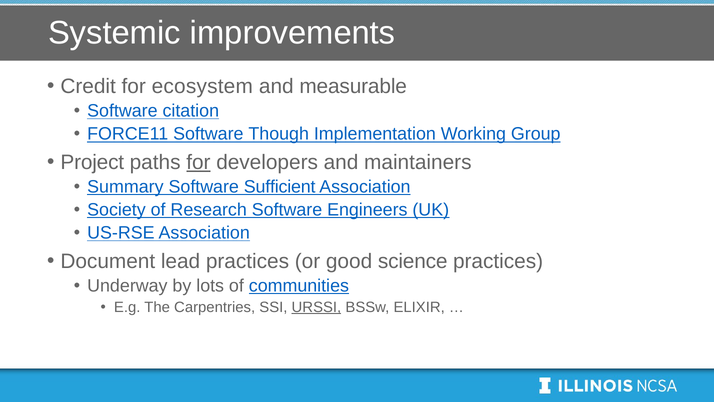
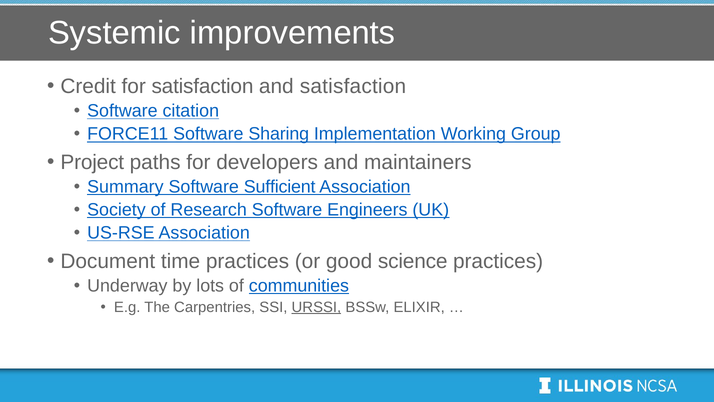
for ecosystem: ecosystem -> satisfaction (202, 86)
and measurable: measurable -> satisfaction (353, 86)
Though: Though -> Sharing (279, 134)
for underline: present -> none (198, 162)
lead: lead -> time (181, 261)
